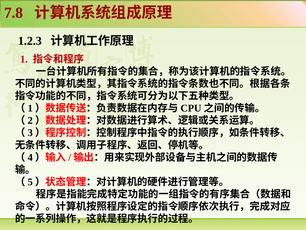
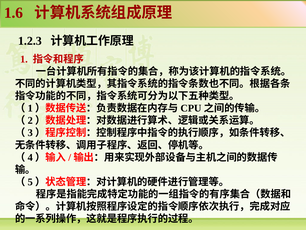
7.8: 7.8 -> 1.6 (14, 13)
